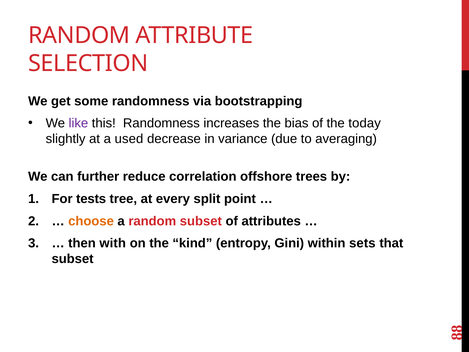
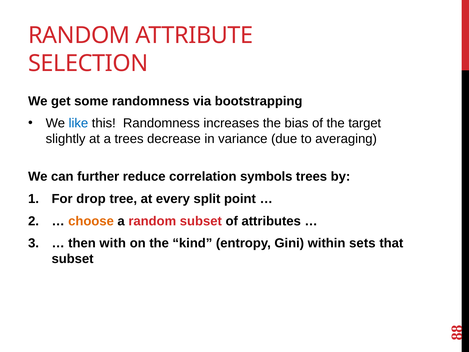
like colour: purple -> blue (78, 123)
today: today -> target (365, 123)
a used: used -> trees (129, 139)
offshore: offshore -> symbols (266, 177)
tests: tests -> drop (91, 199)
